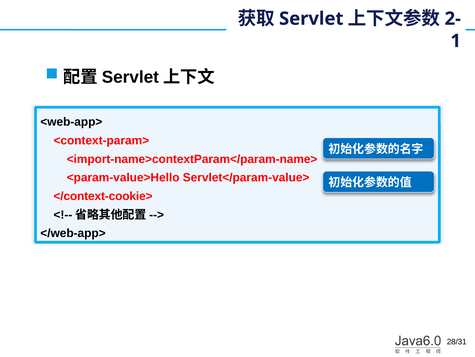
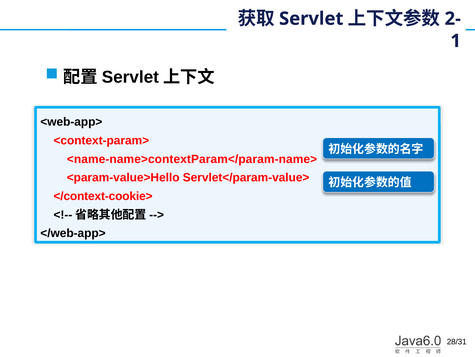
<import-name>contextParam</param-name>: <import-name>contextParam</param-name> -> <name-name>contextParam</param-name> (192, 159)
